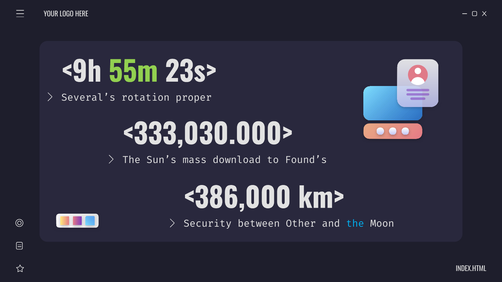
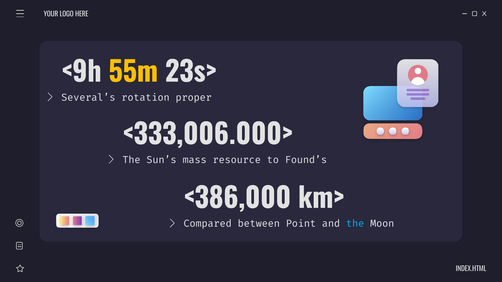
55m colour: light green -> yellow (133, 73)
<333,030.000>: <333,030.000> -> <333,006.000> (208, 135)
download: download -> resource (237, 160)
Security: Security -> Compared (208, 224)
Other: Other -> Point (301, 224)
